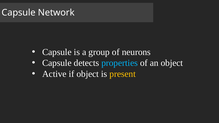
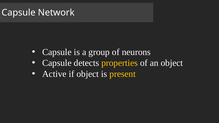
properties colour: light blue -> yellow (120, 63)
